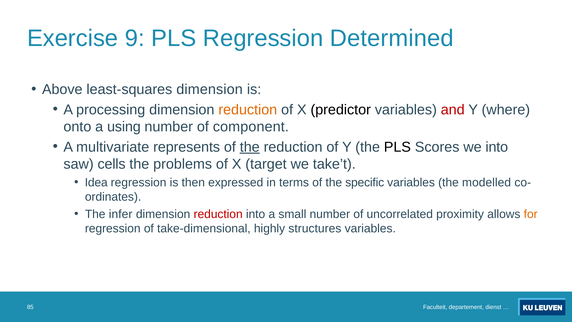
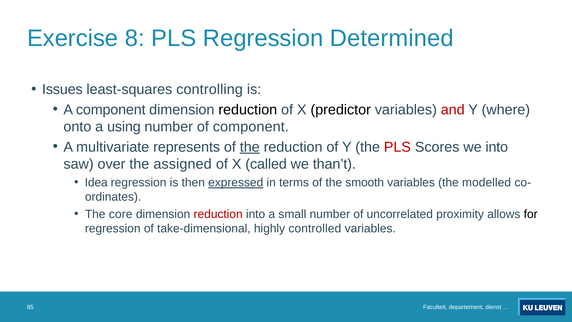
9: 9 -> 8 (135, 38)
Above: Above -> Issues (62, 89)
least-squares dimension: dimension -> controlling (210, 89)
A processing: processing -> component (111, 110)
reduction colour: orange -> black (248, 110)
PLS colour: black -> red (397, 147)
cells: cells -> over (111, 164)
problems: problems -> assigned (183, 164)
target: target -> called (266, 164)
take’t: take’t -> than’t (334, 164)
expressed underline: none -> present (236, 183)
specific: specific -> smooth (365, 183)
infer: infer -> core (121, 214)
for colour: orange -> black (531, 214)
structures: structures -> controlled (315, 228)
